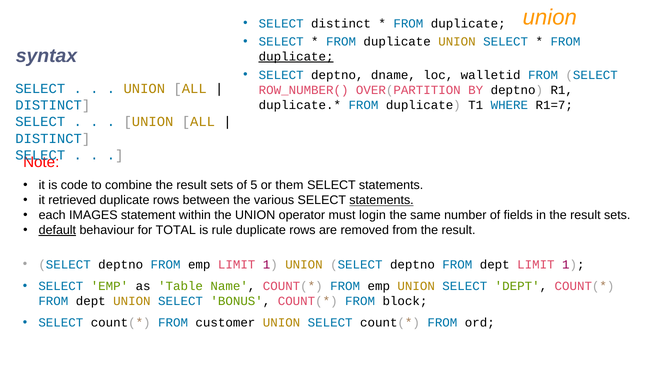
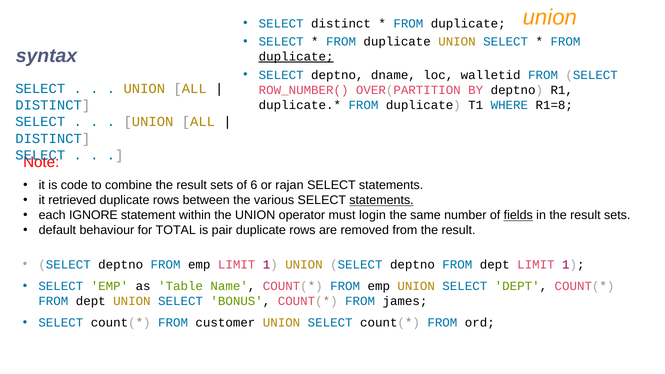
R1=7: R1=7 -> R1=8 (554, 105)
5: 5 -> 6 (254, 185)
them: them -> rajan (289, 185)
IMAGES: IMAGES -> IGNORE (93, 215)
fields underline: none -> present (518, 215)
default underline: present -> none (57, 230)
rule: rule -> pair (222, 230)
block: block -> james (405, 301)
